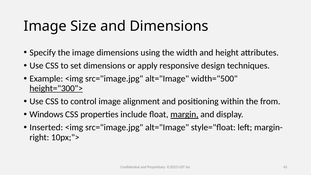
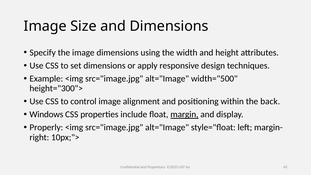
height="300"> underline: present -> none (56, 88)
from: from -> back (270, 101)
Inserted: Inserted -> Properly (46, 127)
